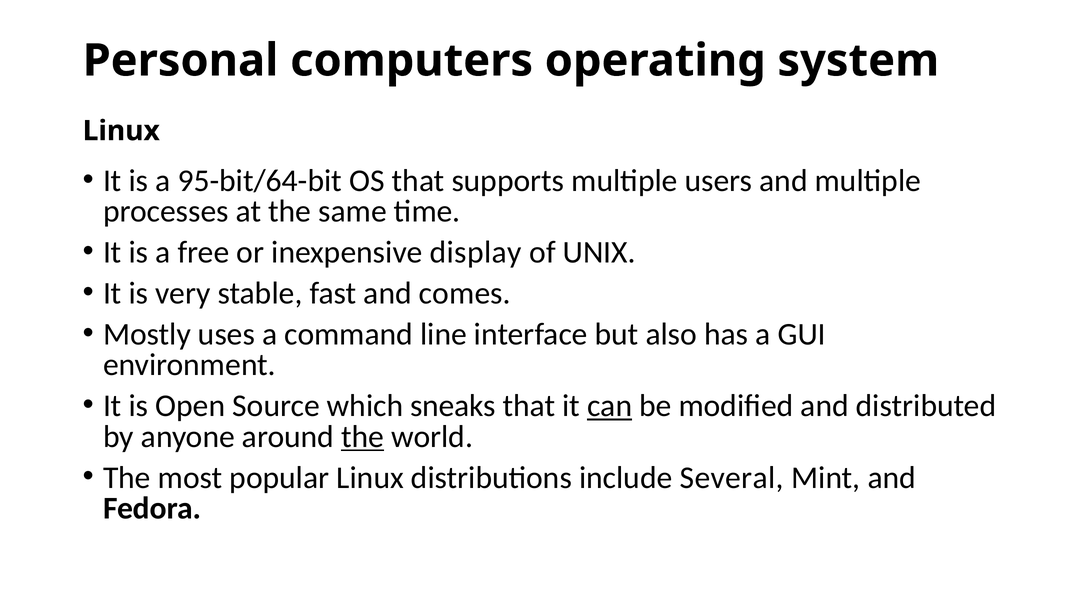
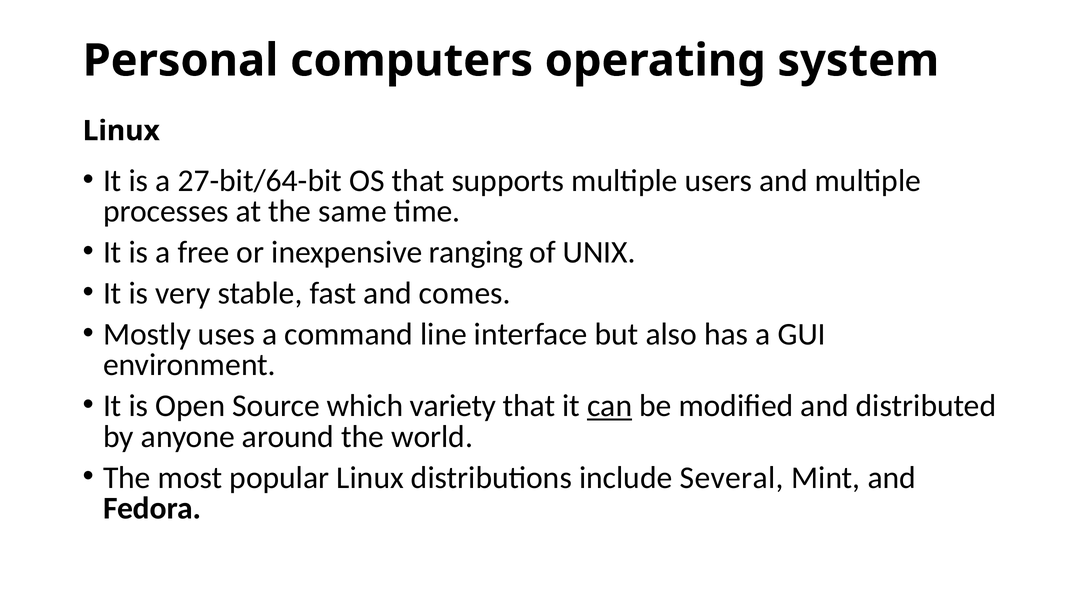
95-bit/64-bit: 95-bit/64-bit -> 27-bit/64-bit (260, 181)
display: display -> ranging (476, 252)
sneaks: sneaks -> variety (453, 406)
the underline: present -> none (363, 437)
